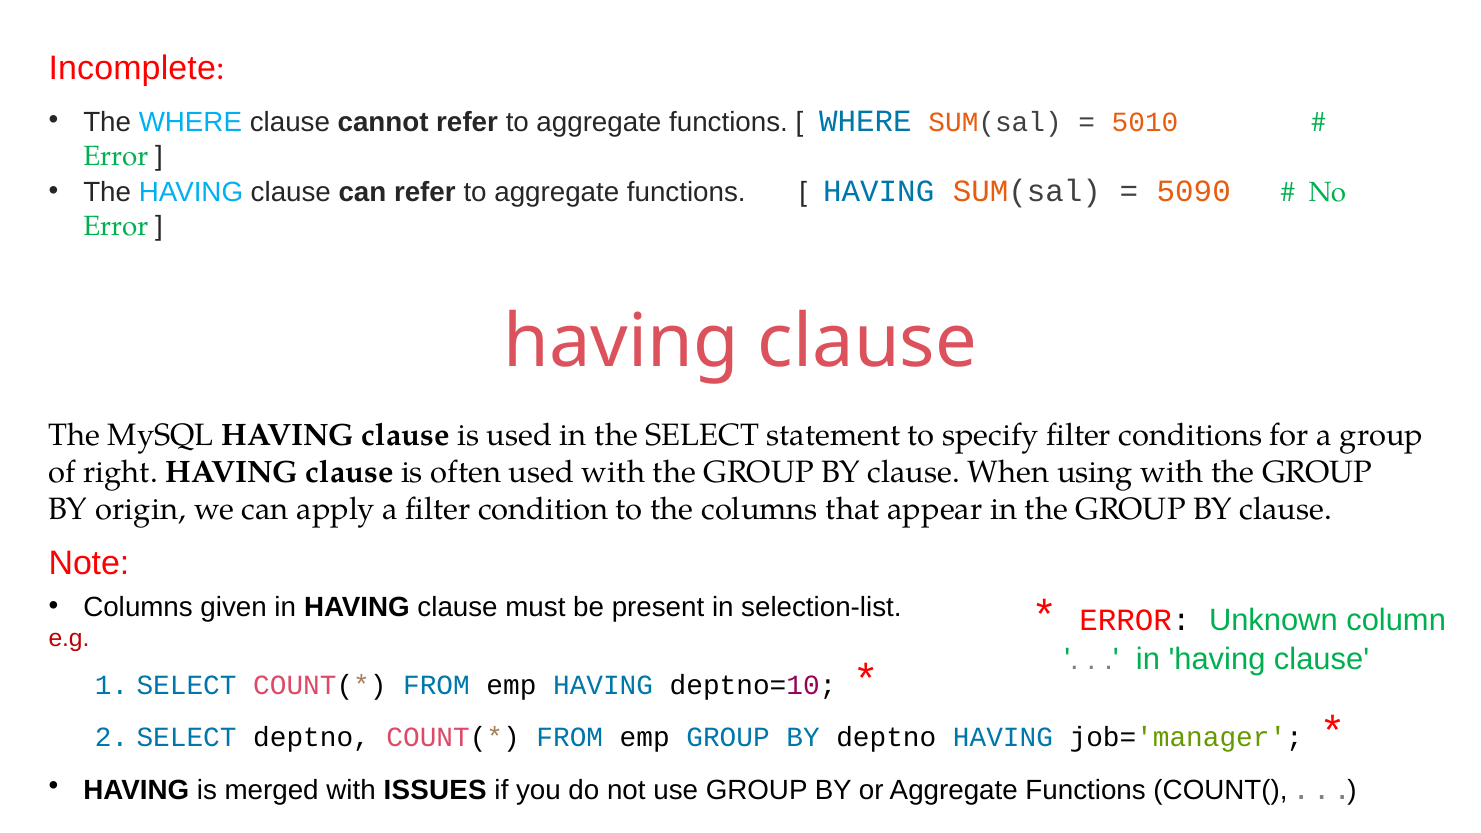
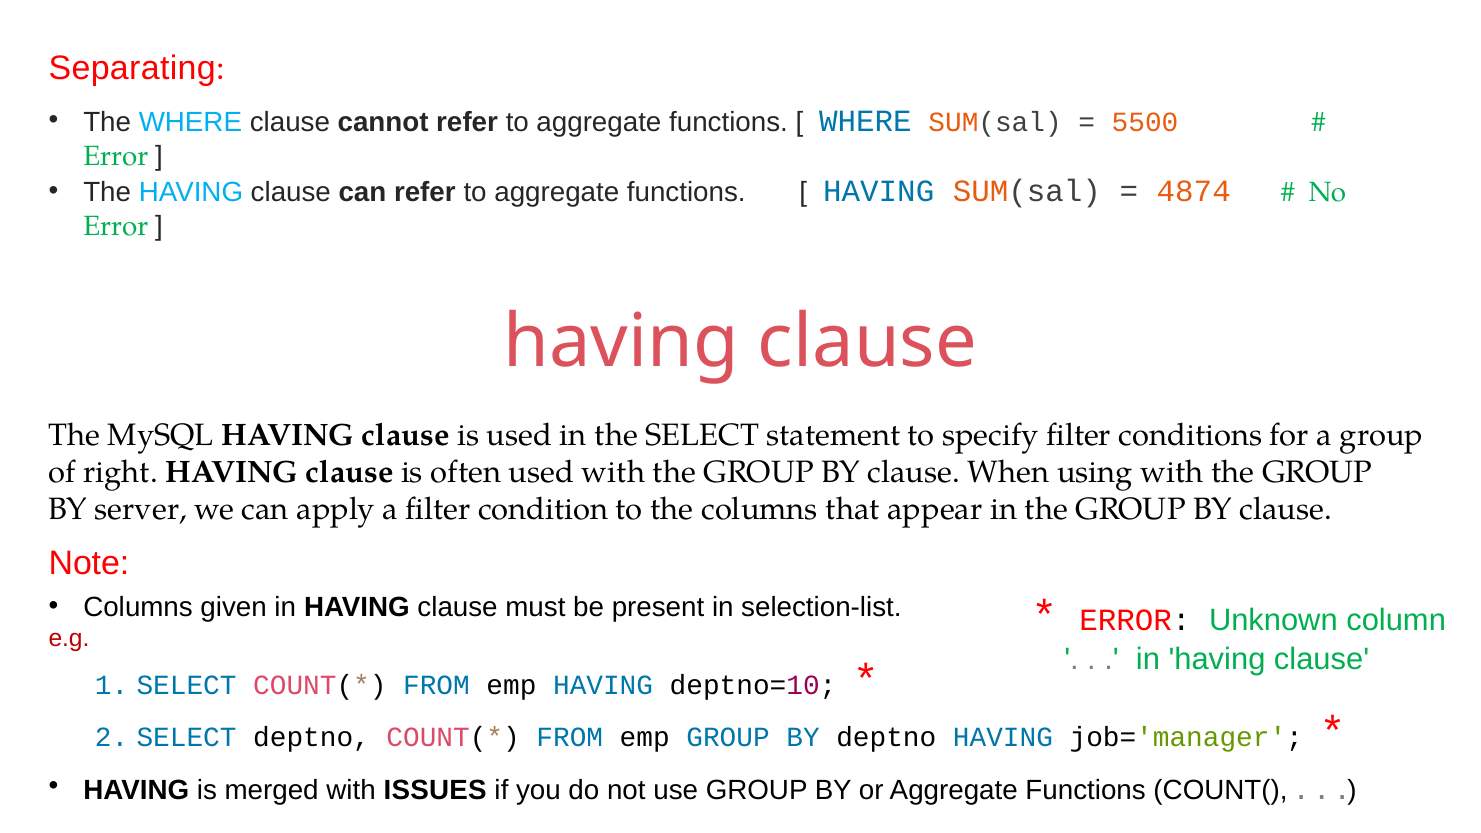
Incomplete: Incomplete -> Separating (132, 68)
5010: 5010 -> 5500 (1145, 122)
5090: 5090 -> 4874 (1194, 192)
origin: origin -> server (141, 510)
